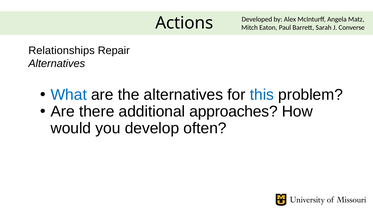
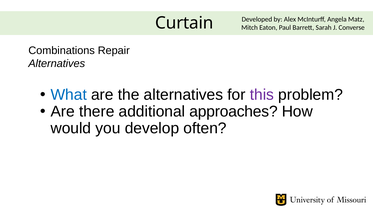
Actions: Actions -> Curtain (184, 23)
Relationships: Relationships -> Combinations (62, 50)
this colour: blue -> purple (262, 95)
